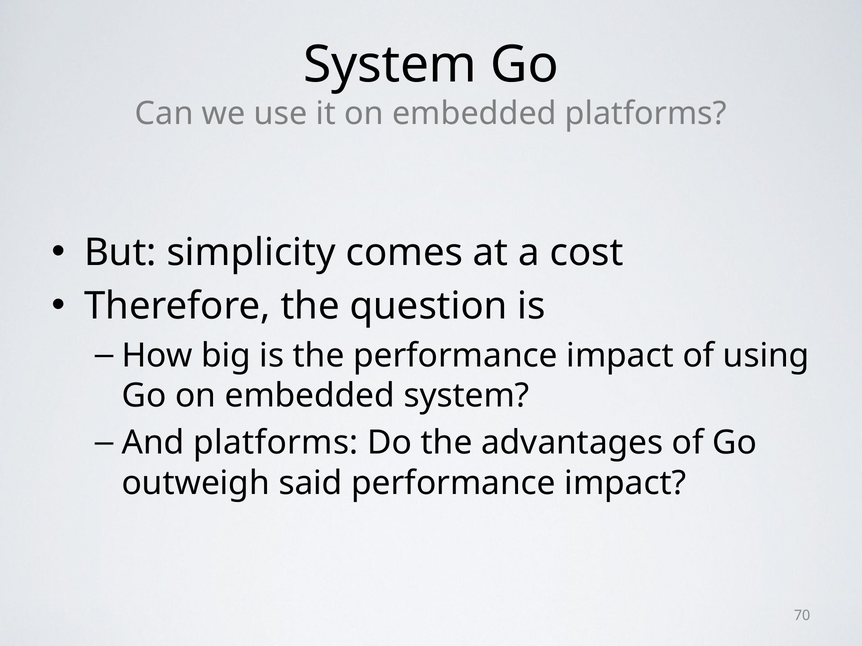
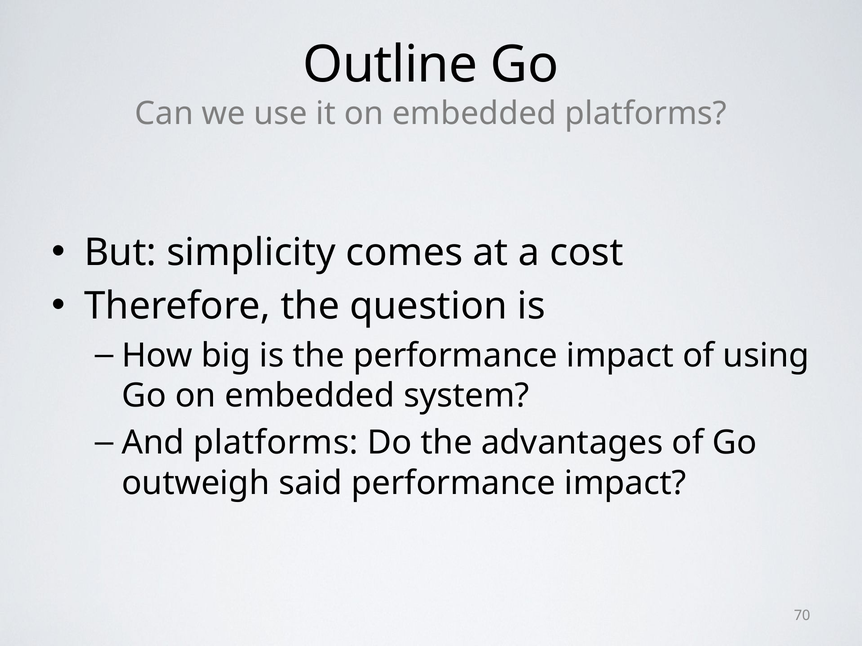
System: System -> Outline (390, 65)
